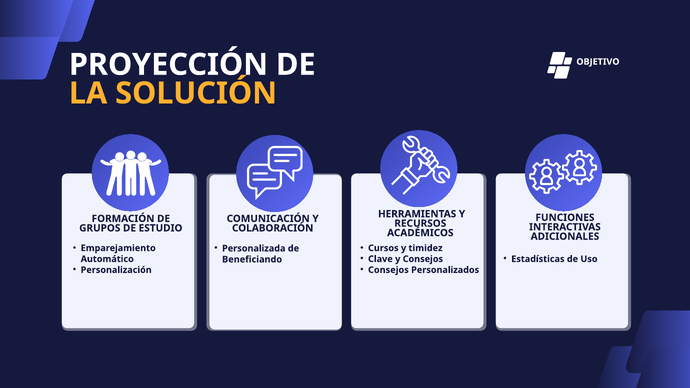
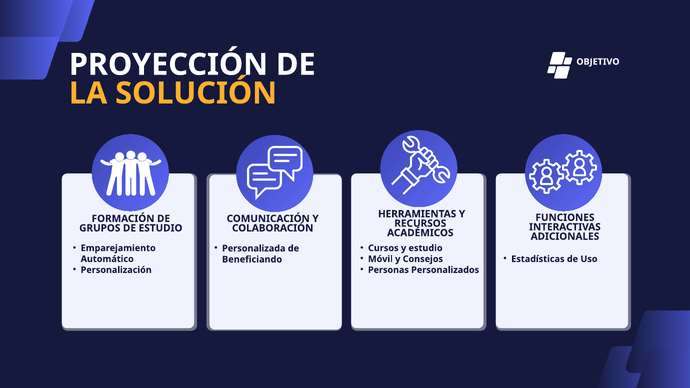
y timidez: timidez -> estudio (426, 248)
Clave: Clave -> Móvil (380, 259)
Consejos: Consejos -> Personas (388, 270)
